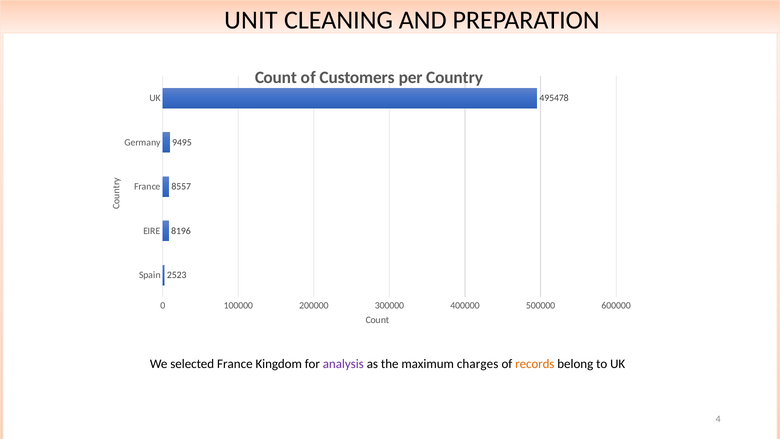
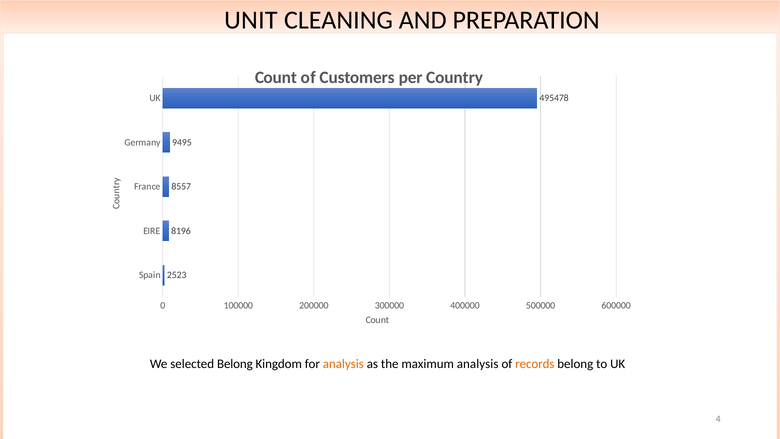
selected France: France -> Belong (235, 364)
analysis colour: purple -> orange (343, 364)
maximum charges: charges -> analysis (478, 364)
